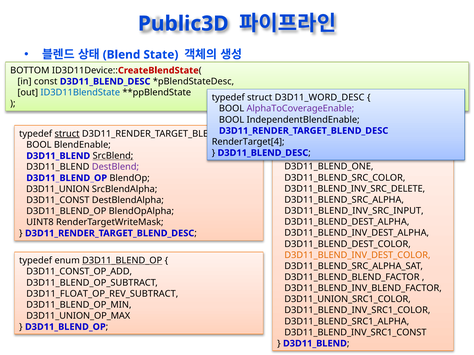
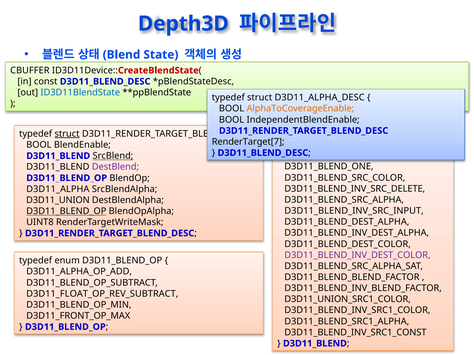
Public3D: Public3D -> Depth3D (183, 24)
BOTTOM: BOTTOM -> CBUFFER (30, 71)
D3D11_WORD_DESC: D3D11_WORD_DESC -> D3D11_ALPHA_DESC (320, 98)
AlphaToCoverageEnable colour: purple -> orange (300, 109)
RenderTarget[4: RenderTarget[4 -> RenderTarget[7 (248, 142)
D3D11_UNION: D3D11_UNION -> D3D11_ALPHA (58, 189)
D3D11_CONST: D3D11_CONST -> D3D11_UNION (58, 200)
D3D11_BLEND_OP underline: none -> present (66, 211)
D3D11_BLEND_INV_DEST_COLOR colour: orange -> purple (357, 255)
D3D11_BLEND_OP underline: present -> none (122, 261)
D3D11_CONST_OP_ADD: D3D11_CONST_OP_ADD -> D3D11_ALPHA_OP_ADD (79, 272)
D3D11_UNION_OP_MAX: D3D11_UNION_OP_MAX -> D3D11_FRONT_OP_MAX (78, 316)
